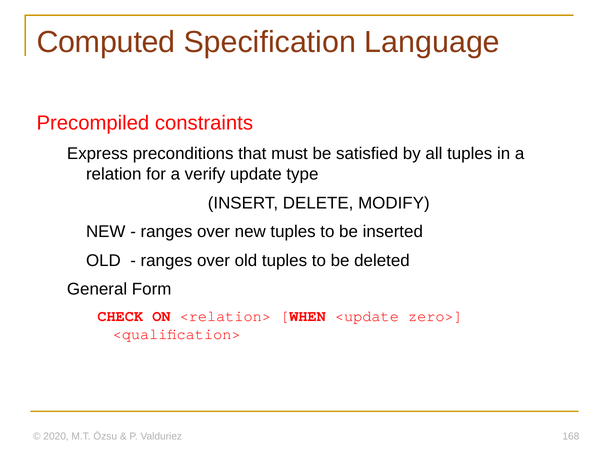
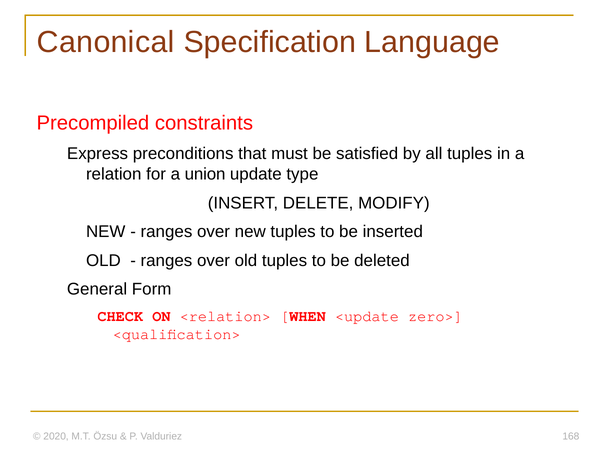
Computed: Computed -> Canonical (106, 42)
verify: verify -> union (205, 174)
